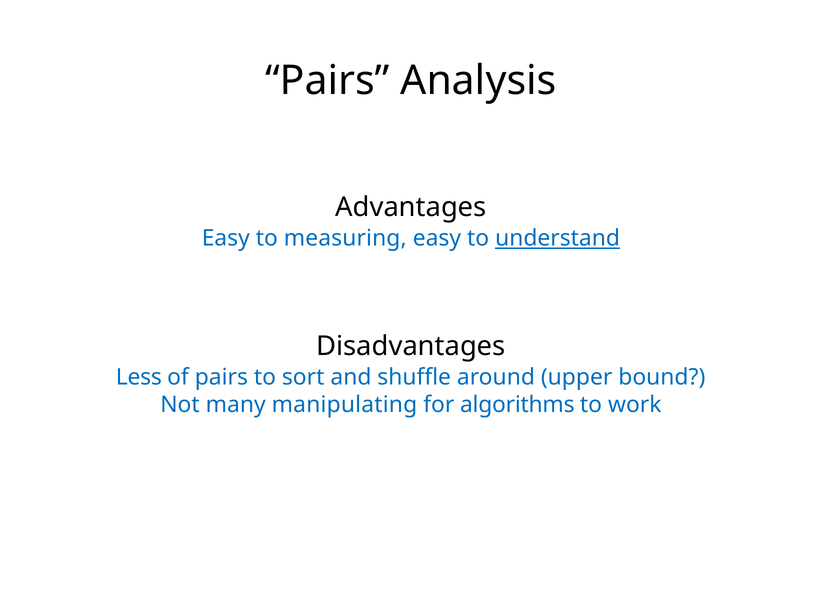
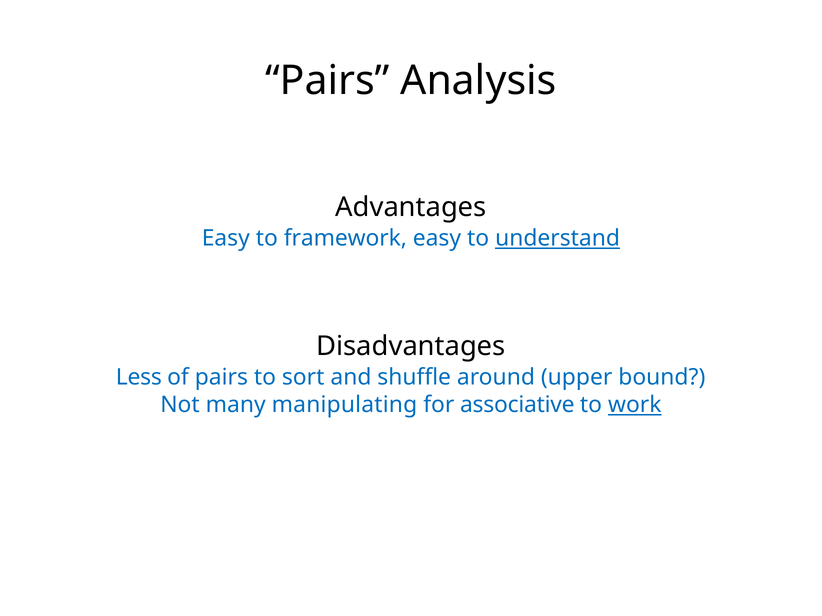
measuring: measuring -> framework (345, 239)
algorithms: algorithms -> associative (517, 405)
work underline: none -> present (635, 405)
